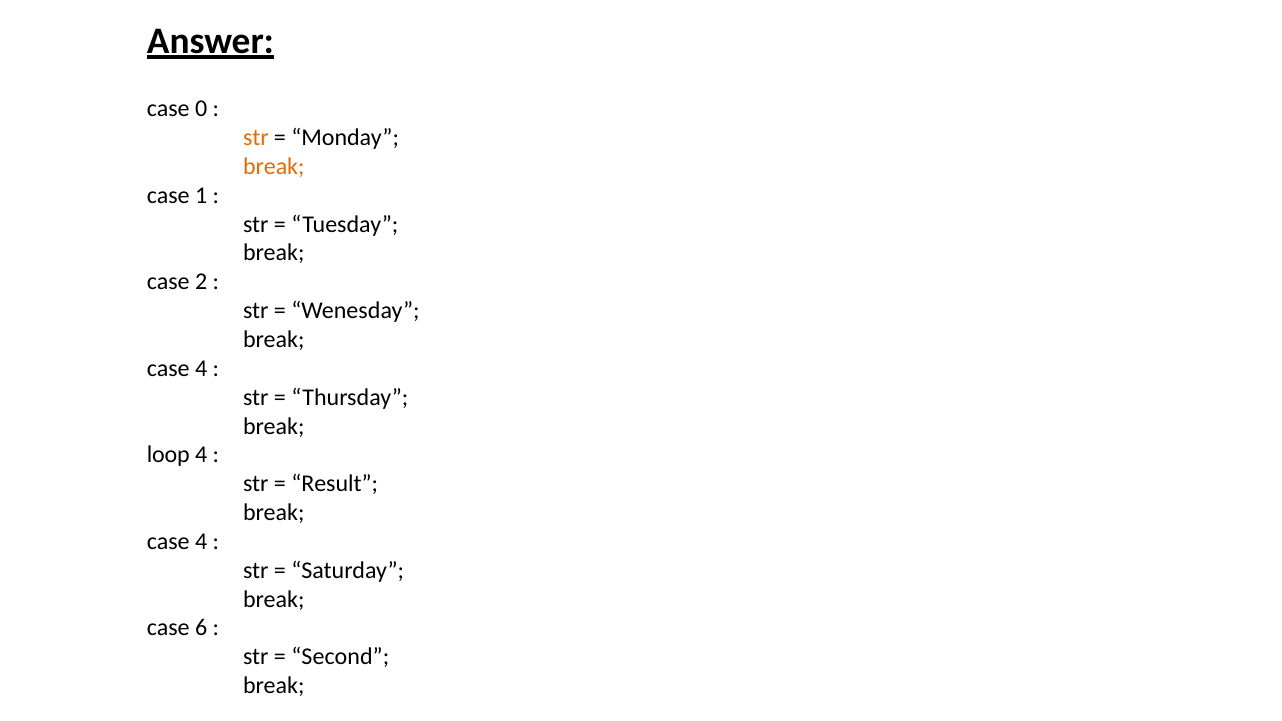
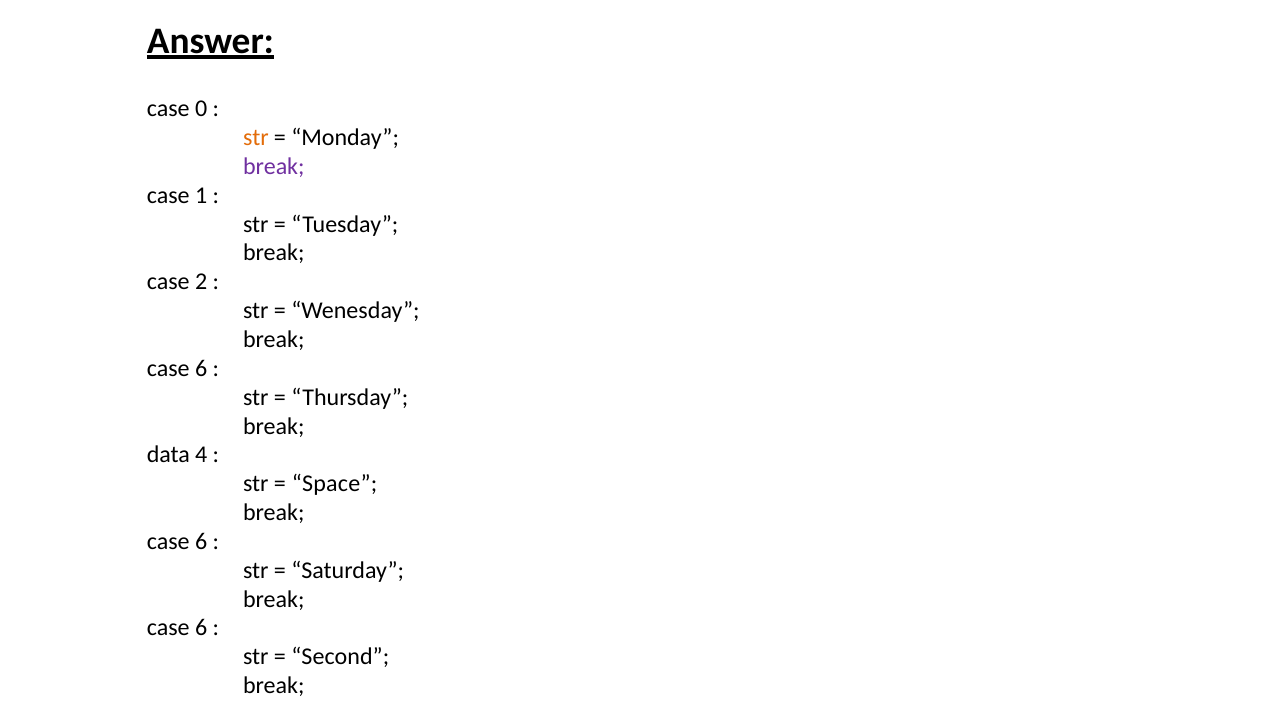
break colour: orange -> purple (274, 167)
4: 4 -> 6 (201, 368)
loop: loop -> data (168, 455)
Result: Result -> Space (335, 484)
4: 4 -> 6 (201, 542)
